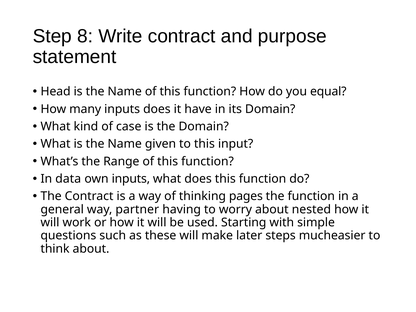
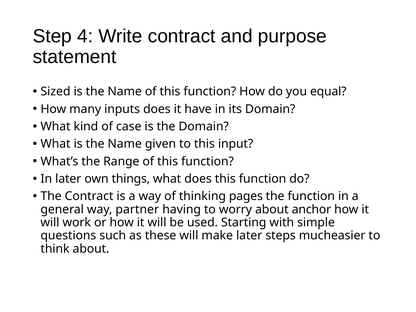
8: 8 -> 4 (85, 36)
Head: Head -> Sized (56, 92)
In data: data -> later (68, 179)
own inputs: inputs -> things (131, 179)
nested: nested -> anchor (311, 209)
